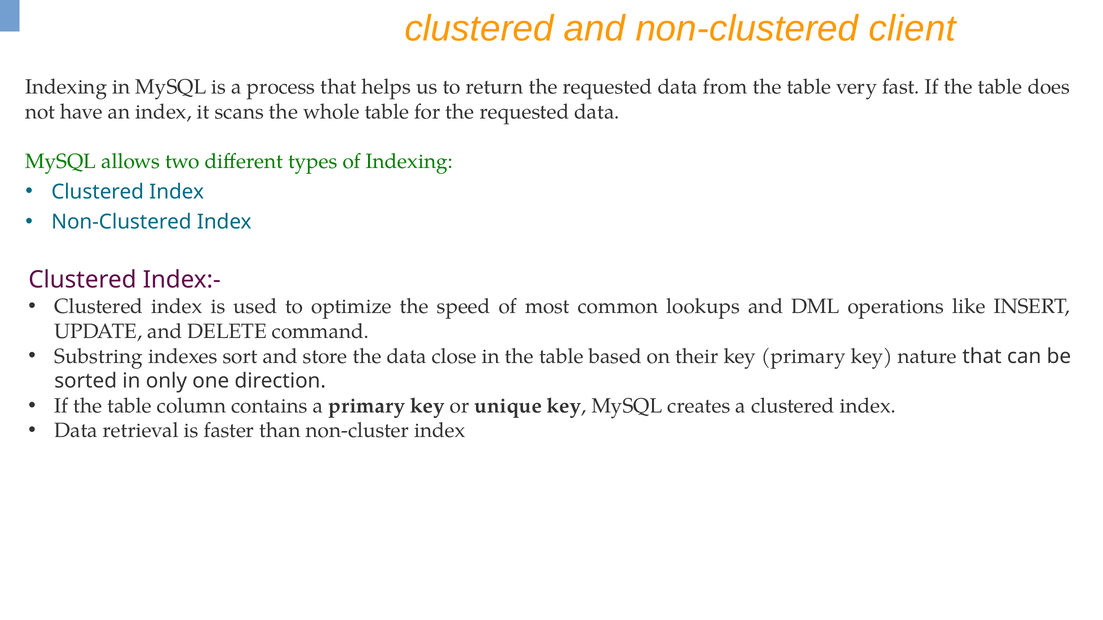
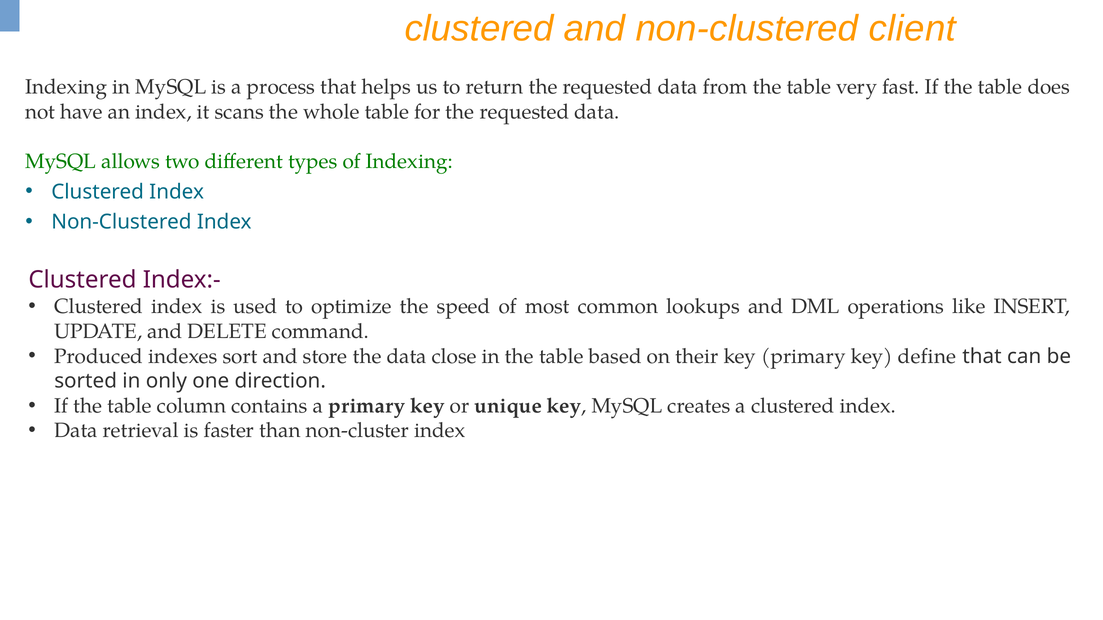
Substring: Substring -> Produced (99, 357)
nature: nature -> define (927, 357)
